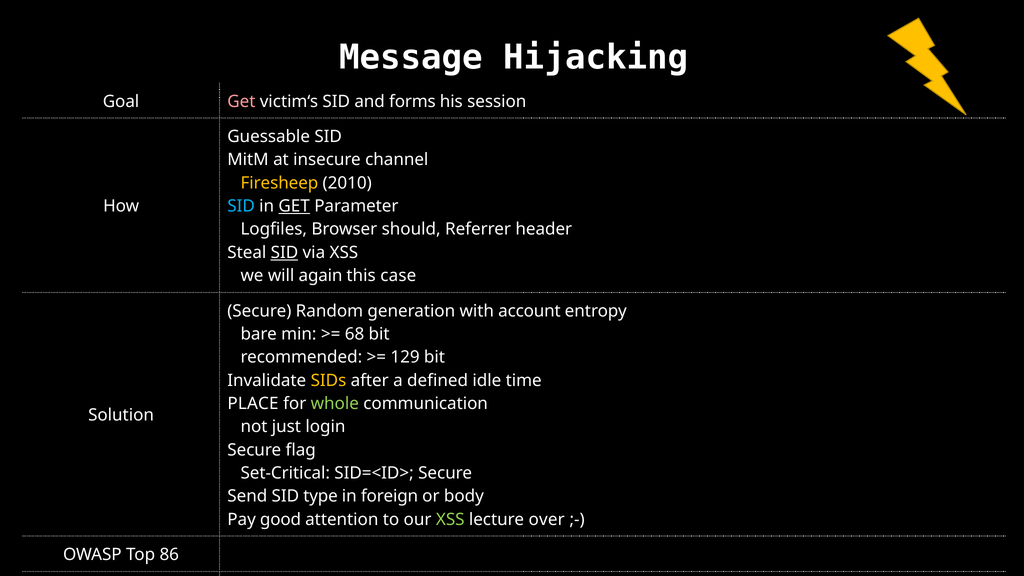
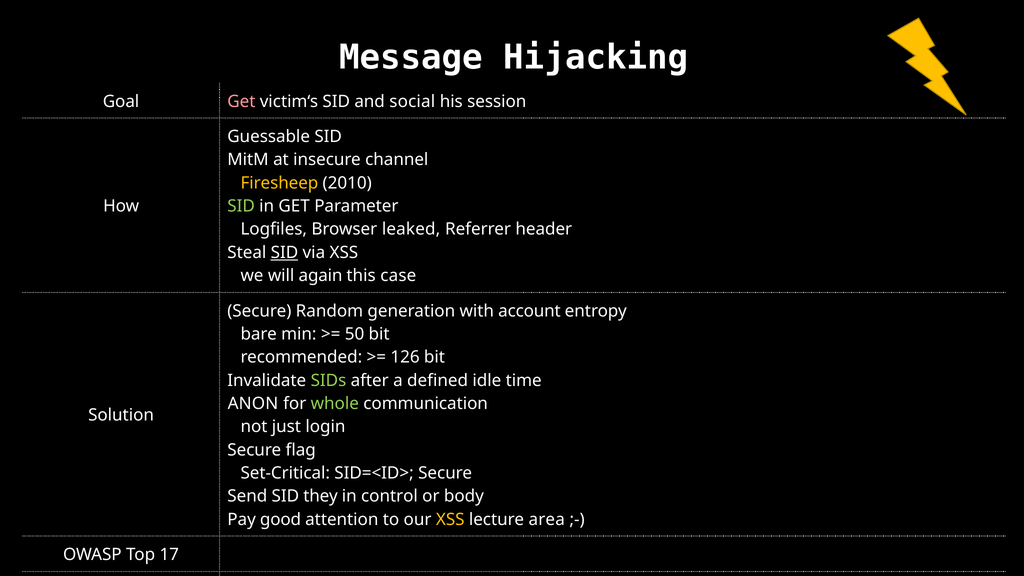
forms: forms -> social (412, 101)
SID colour: light blue -> light green (241, 206)
GET underline: present -> none (294, 206)
should: should -> leaked (411, 229)
68: 68 -> 50 (355, 334)
129: 129 -> 126 (405, 357)
SIDs colour: yellow -> light green (328, 380)
PLACE: PLACE -> ANON (253, 404)
type: type -> they (321, 496)
foreign: foreign -> control (389, 496)
XSS colour: light green -> yellow (450, 519)
over: over -> area (547, 519)
86: 86 -> 17 (169, 555)
